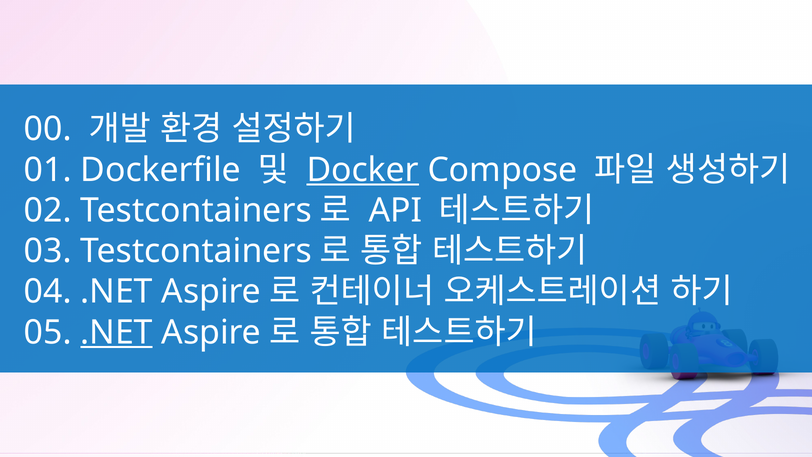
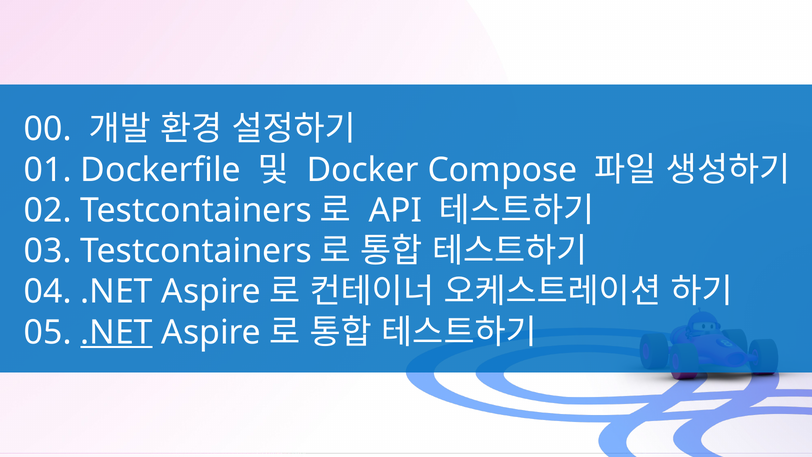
Docker underline: present -> none (363, 170)
